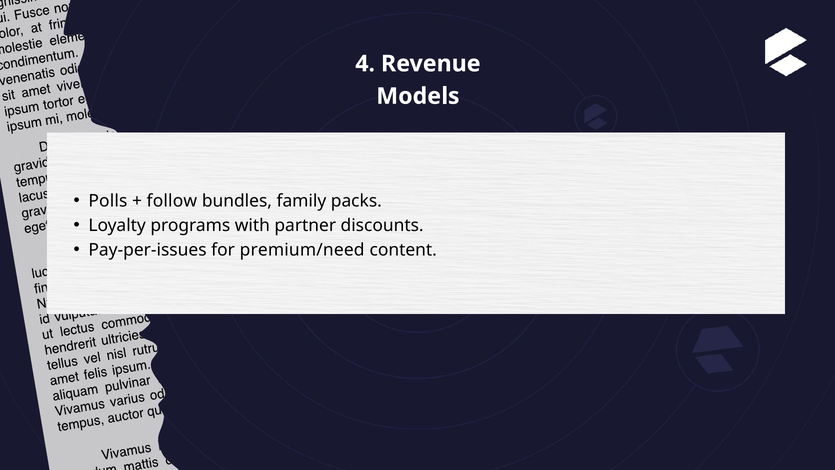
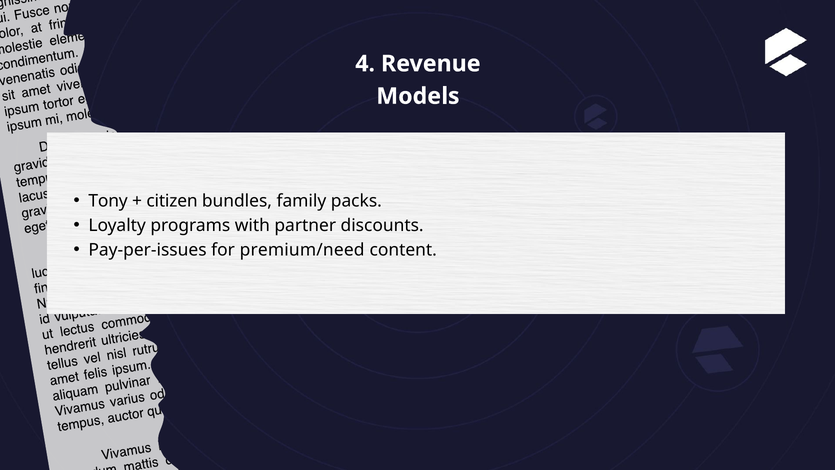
Polls: Polls -> Tony (108, 201)
follow: follow -> citizen (172, 201)
